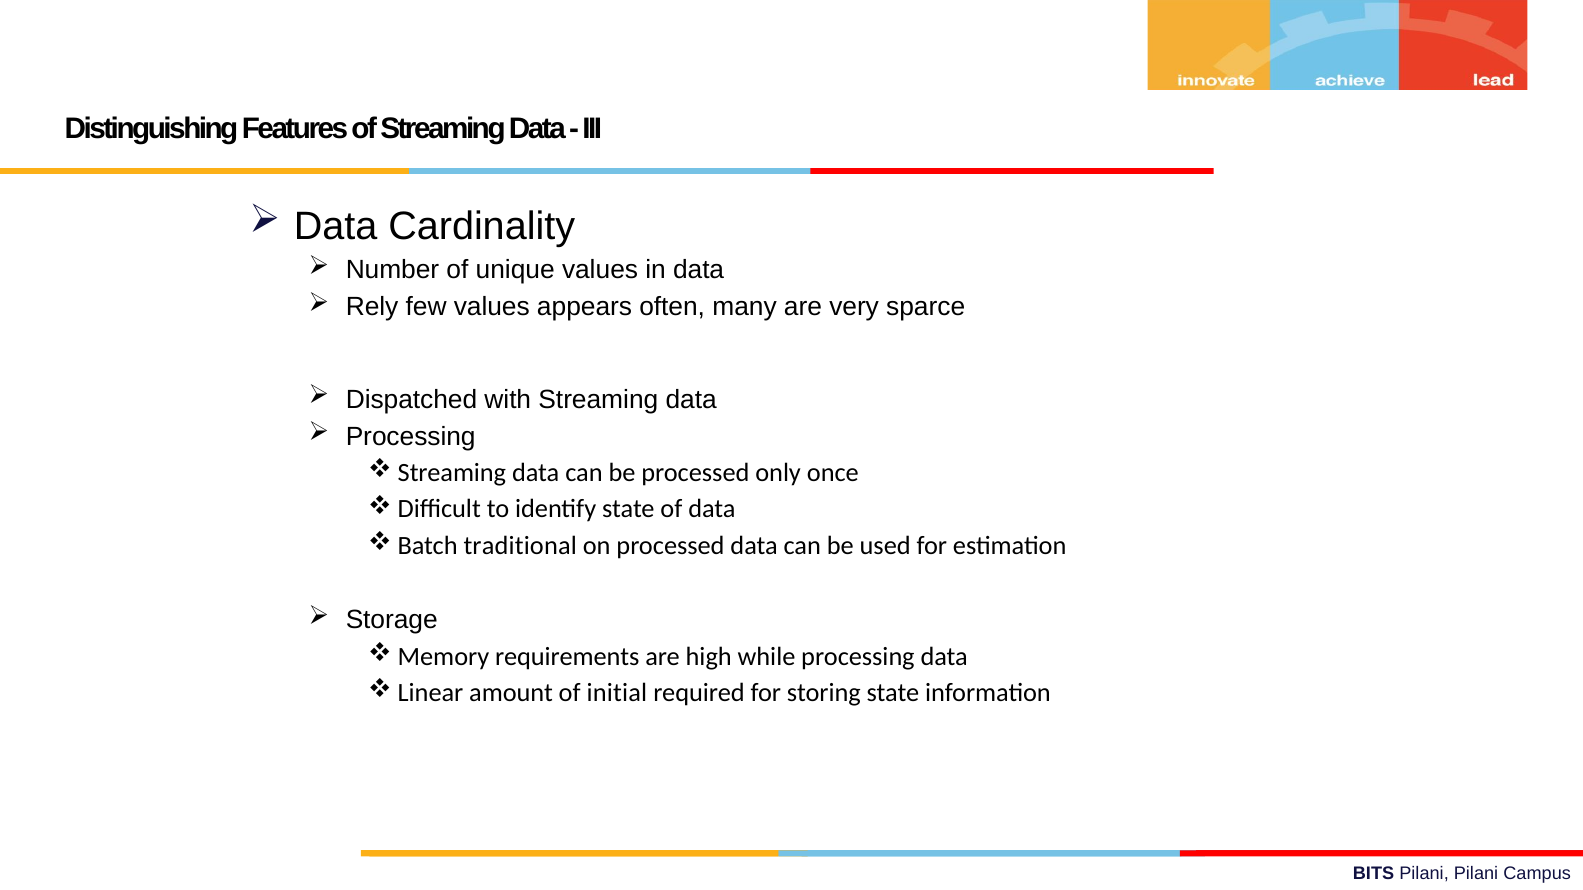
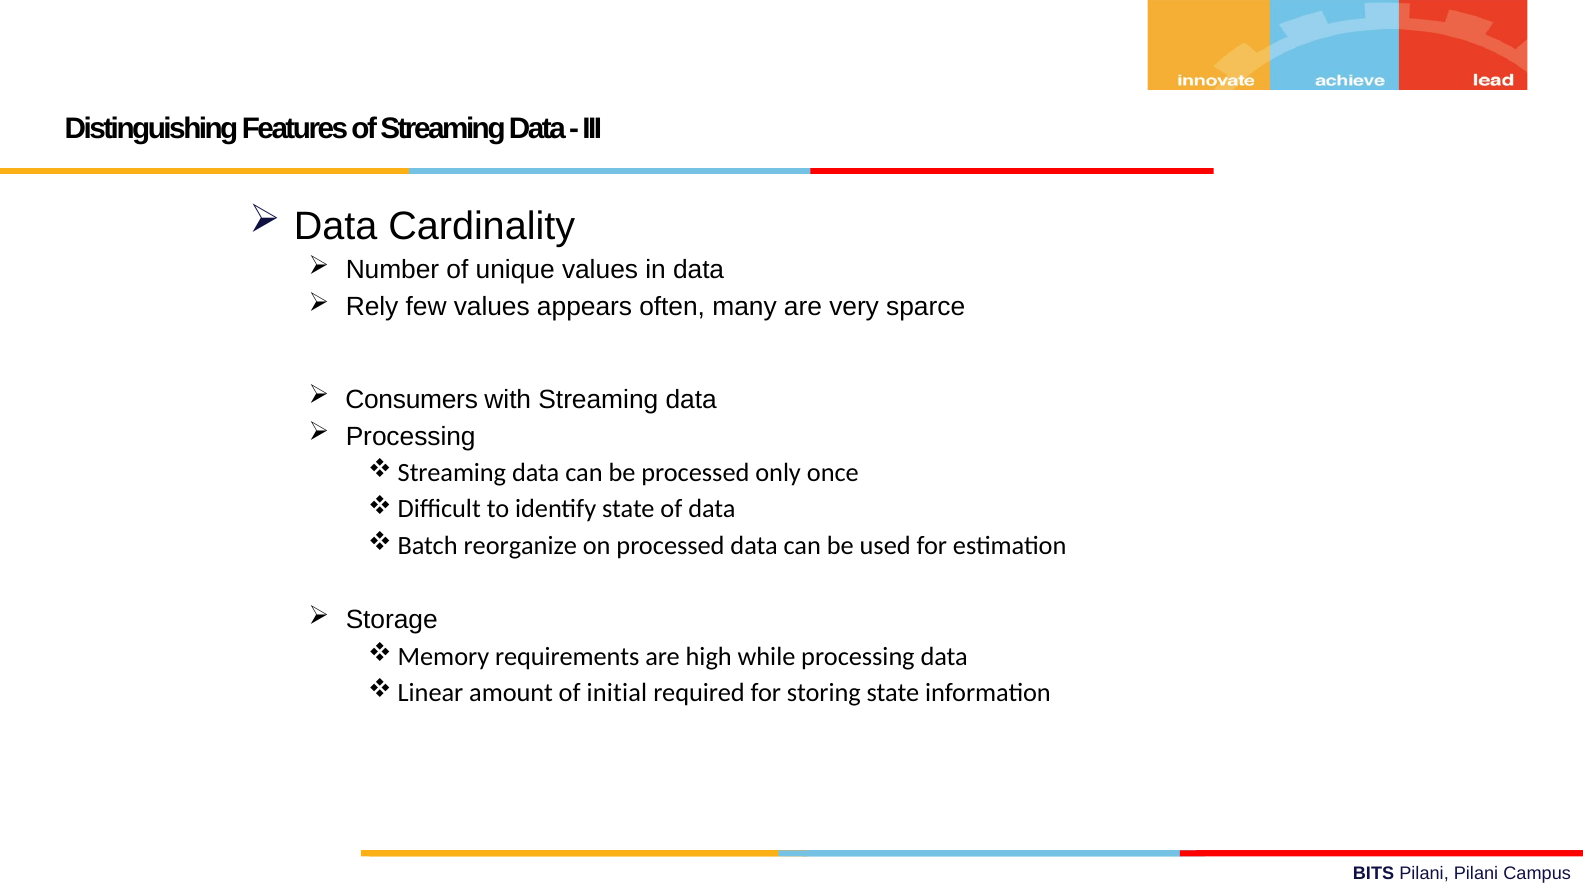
Dispatched: Dispatched -> Consumers (412, 400)
traditional: traditional -> reorganize (520, 546)
